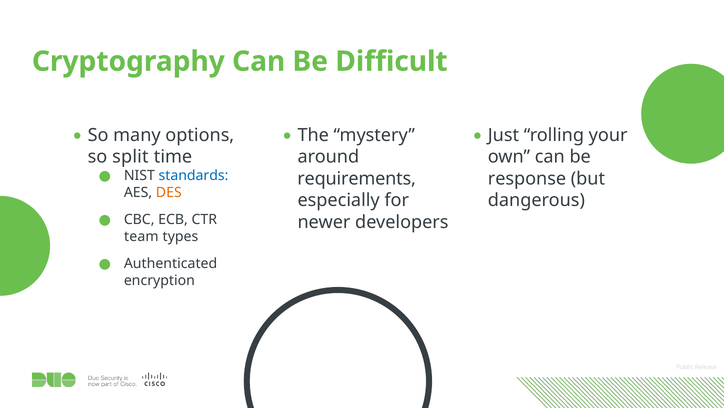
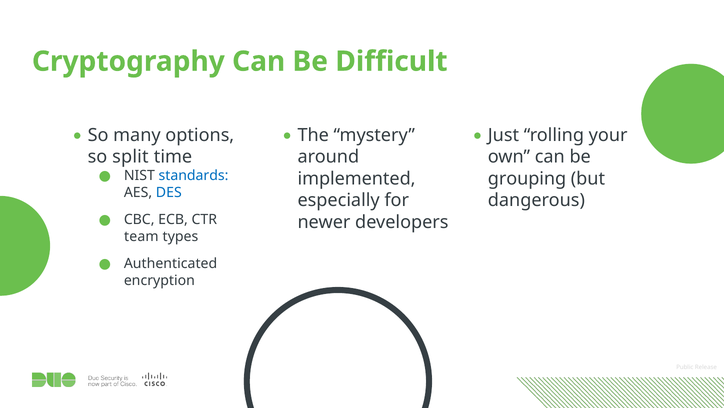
requirements: requirements -> implemented (357, 178)
response: response -> grouping (527, 178)
DES colour: orange -> blue (169, 192)
